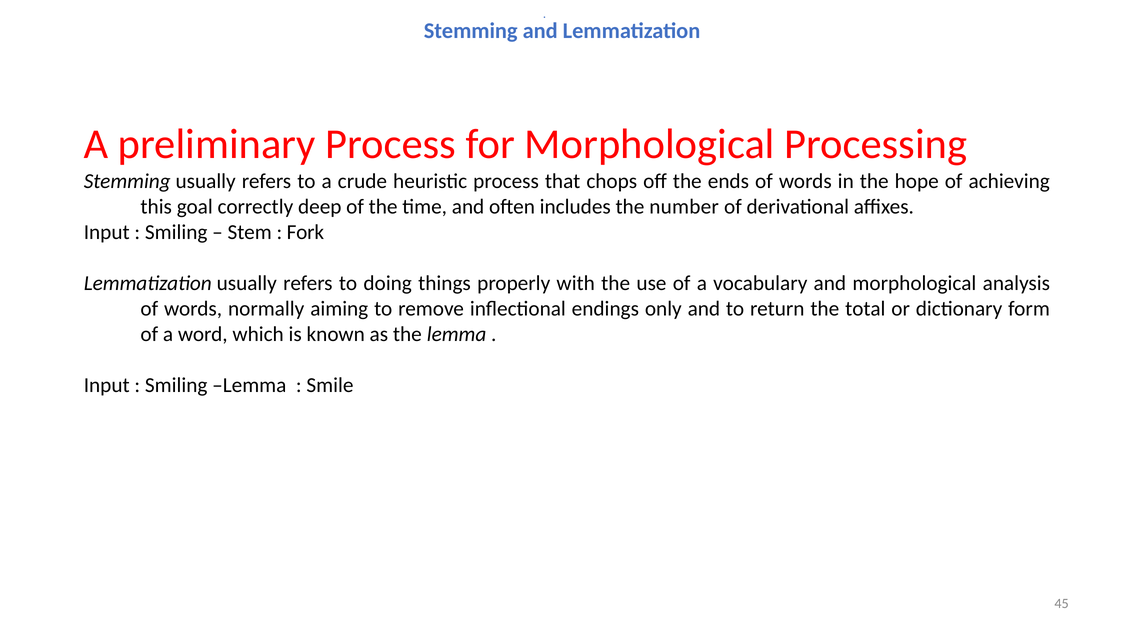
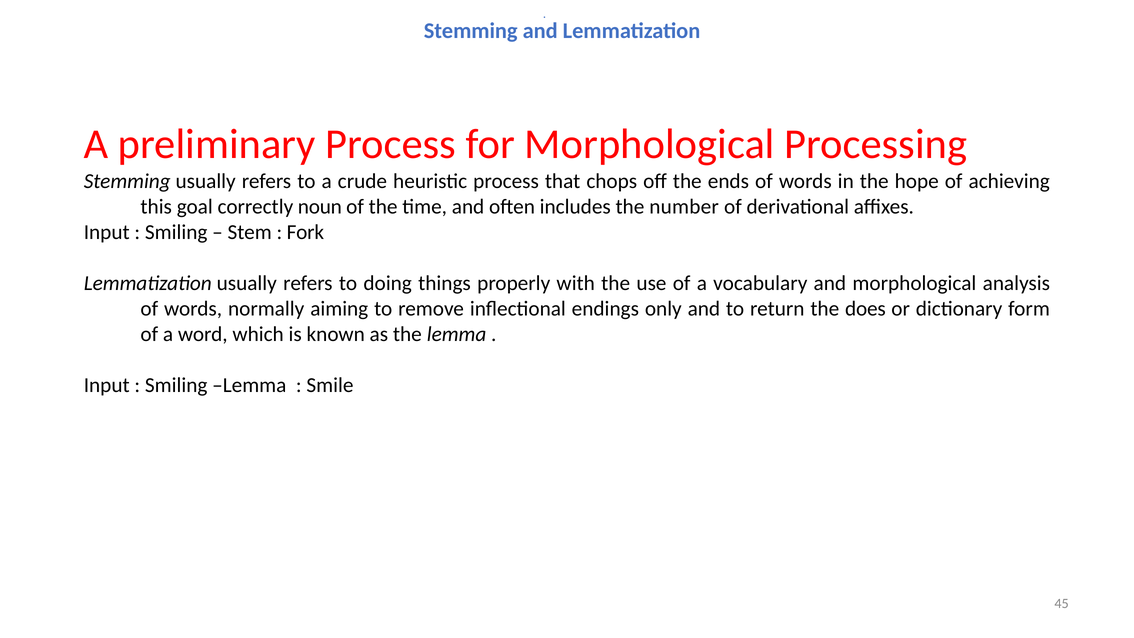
deep: deep -> noun (320, 207)
total: total -> does (865, 309)
